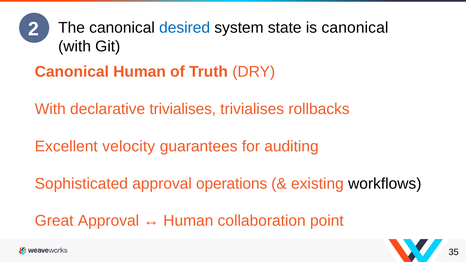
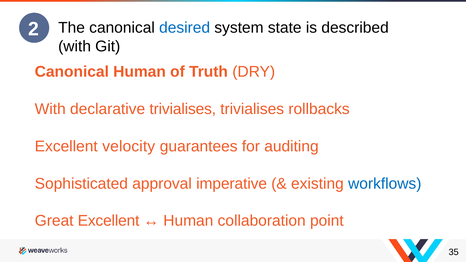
is canonical: canonical -> described (355, 28)
operations: operations -> imperative (232, 184)
workflows colour: black -> blue (385, 184)
Great Approval: Approval -> Excellent (109, 221)
